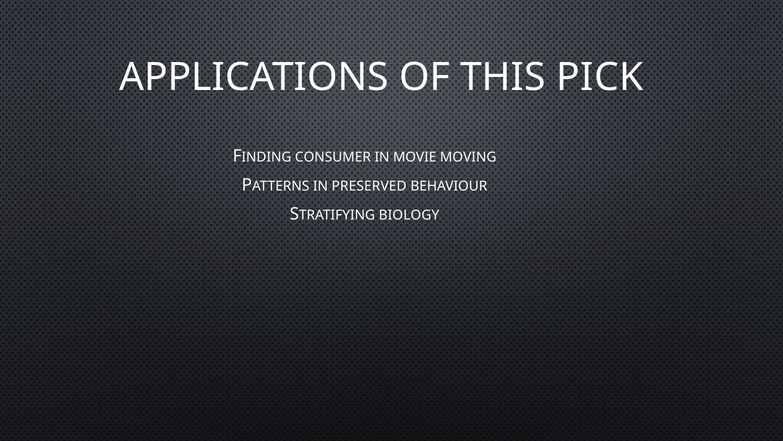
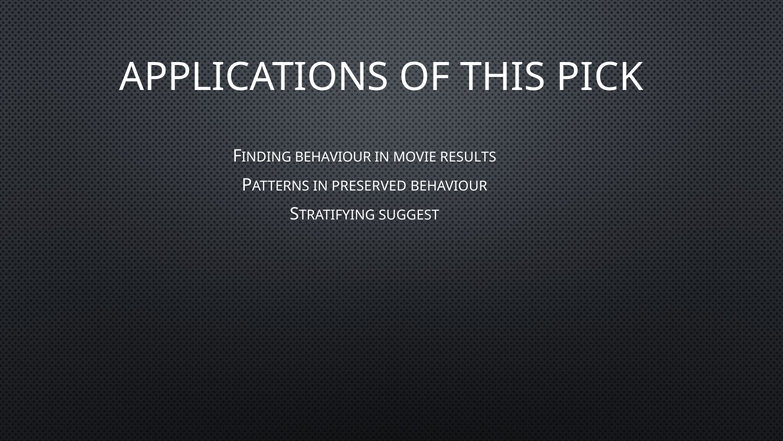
CONSUMER: CONSUMER -> BEHAVIOUR (333, 157)
MOVING: MOVING -> RESULTS (468, 157)
BIOLOGY: BIOLOGY -> SUGGEST (409, 215)
